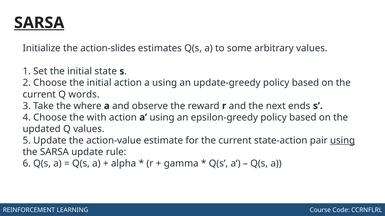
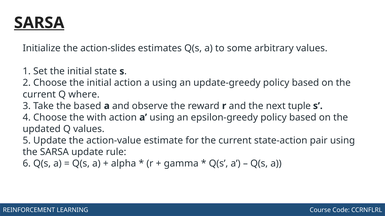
words: words -> where (84, 95)
the where: where -> based (87, 106)
ends: ends -> tuple (299, 106)
using underline: present -> none (343, 141)
